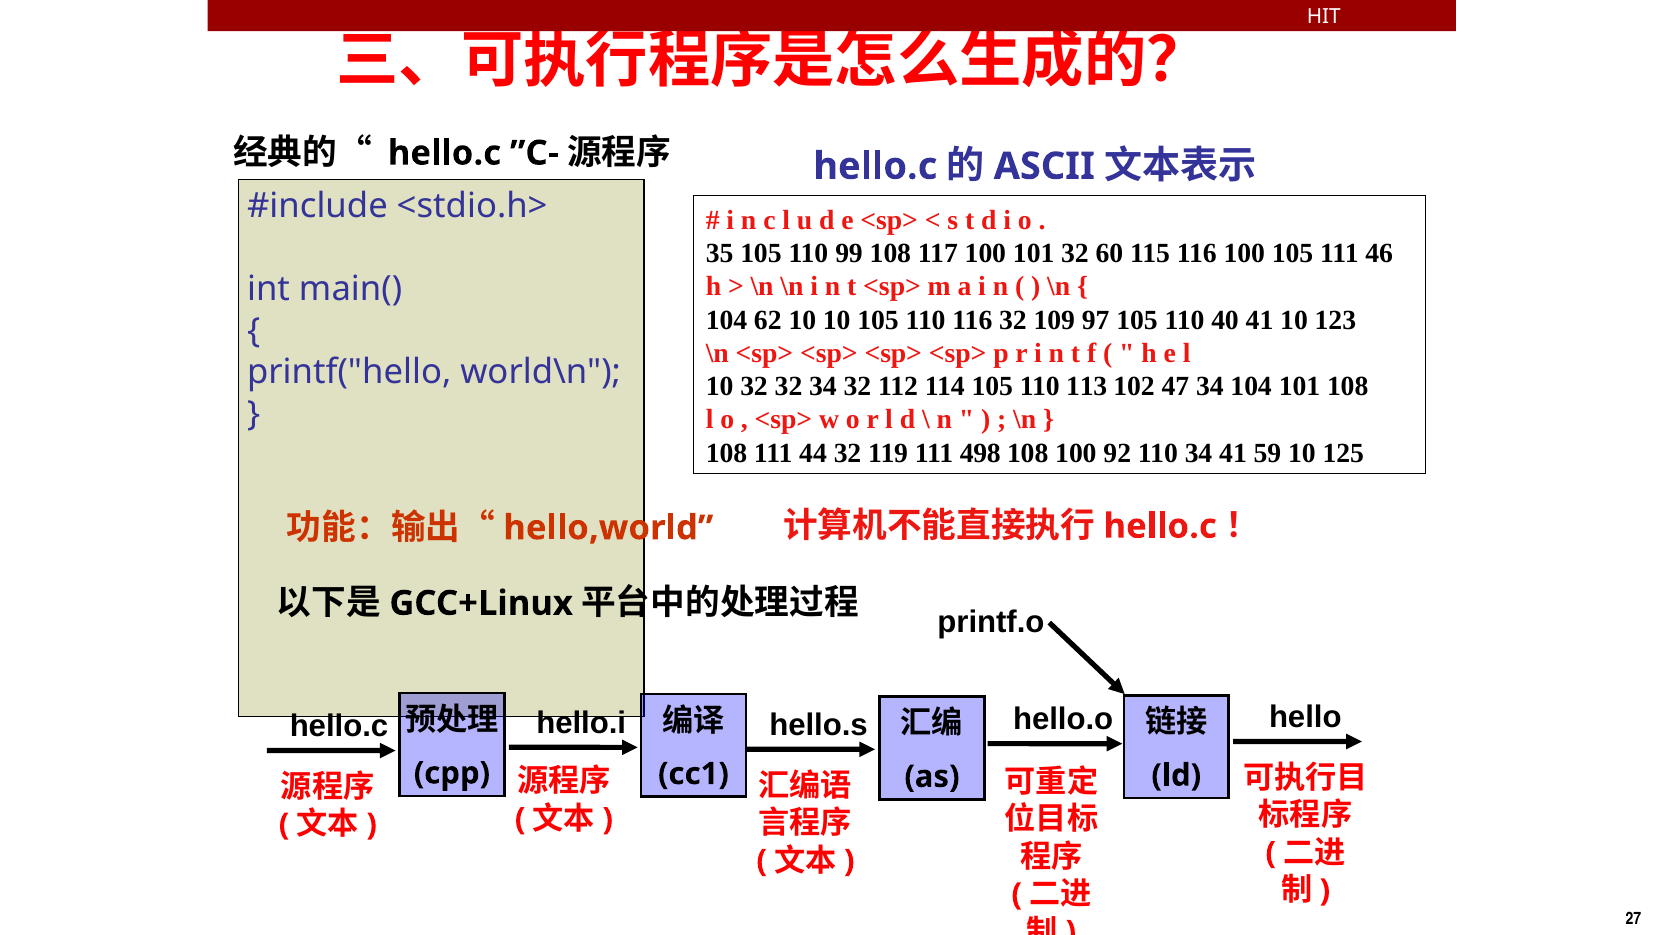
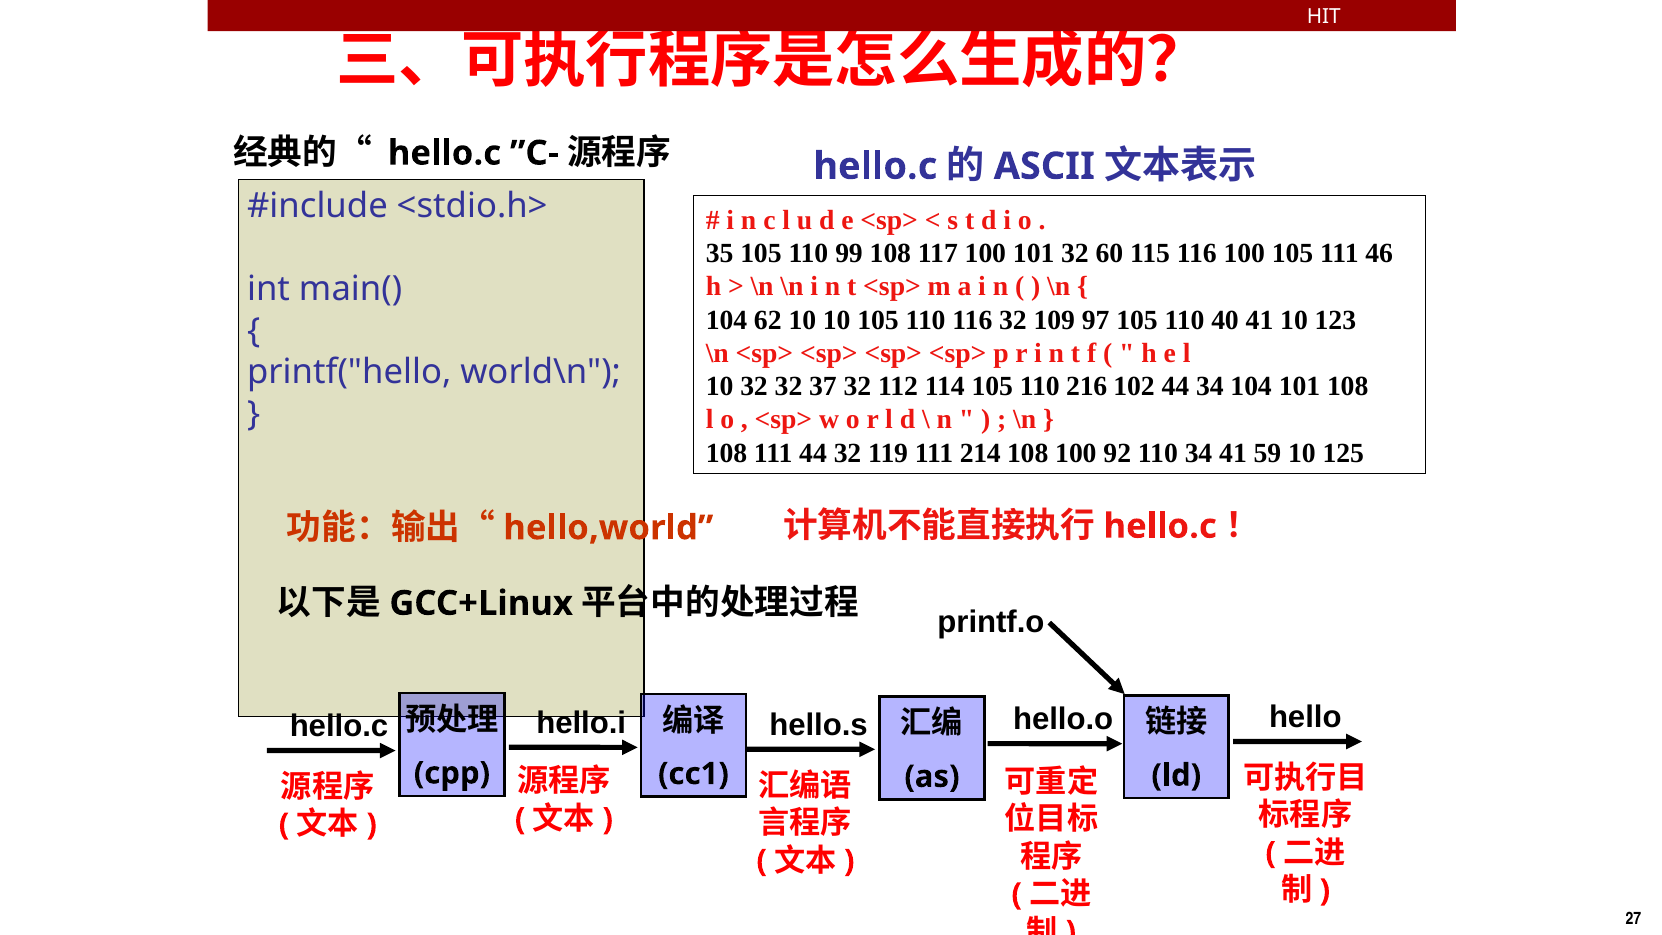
32 34: 34 -> 37 (823, 386)
113: 113 -> 216 (1087, 386)
102 47: 47 -> 44 (1175, 386)
498: 498 -> 214 (980, 453)
